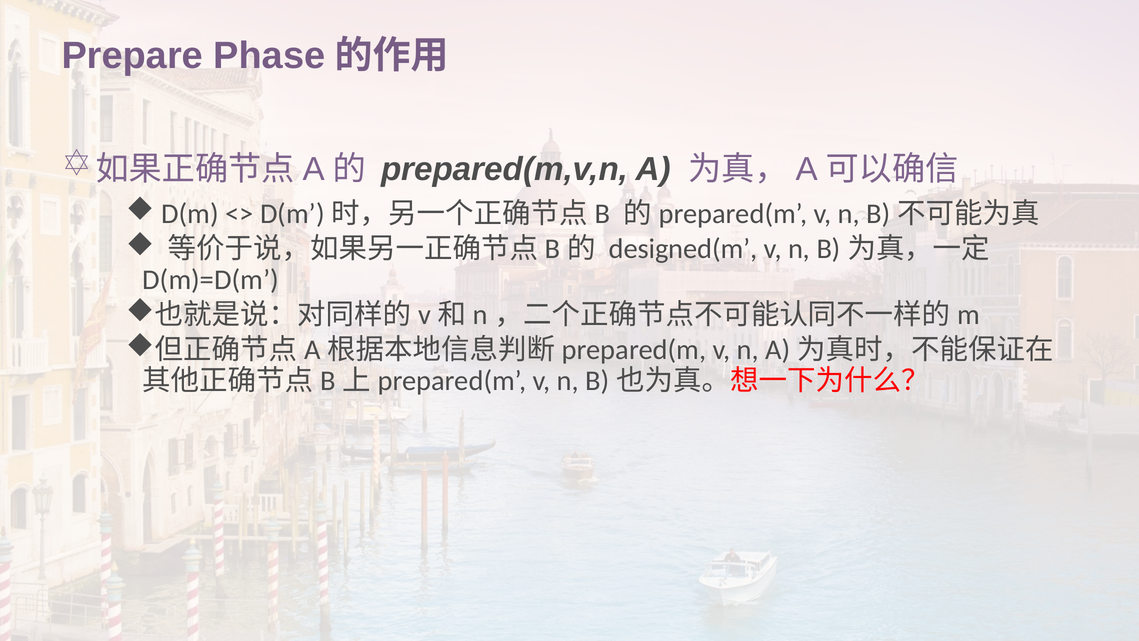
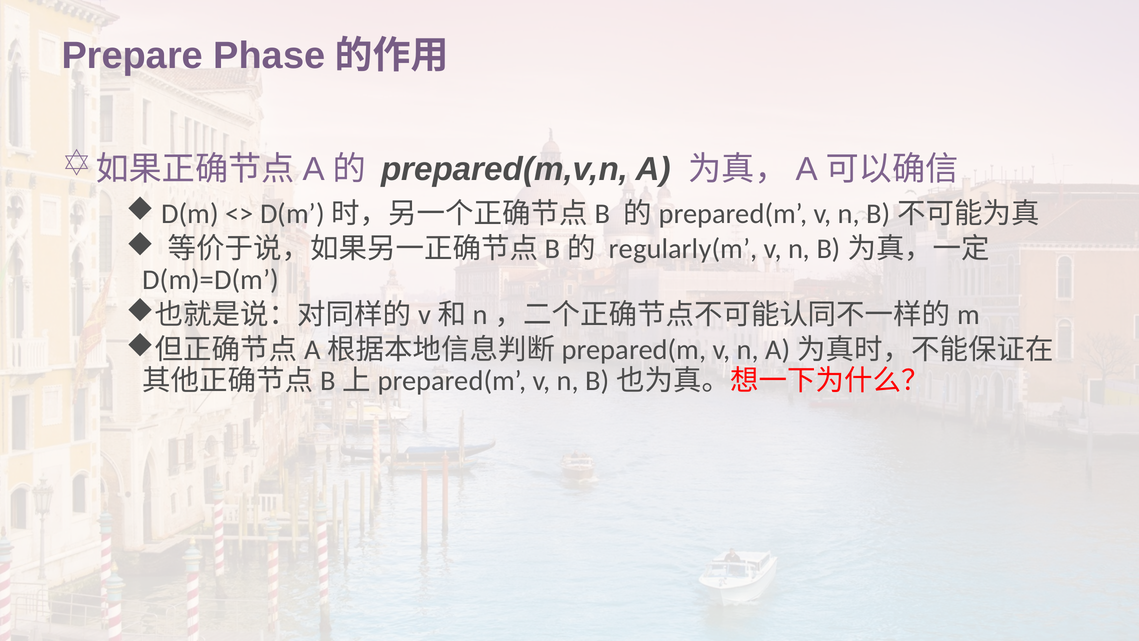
designed(m: designed(m -> regularly(m (683, 249)
